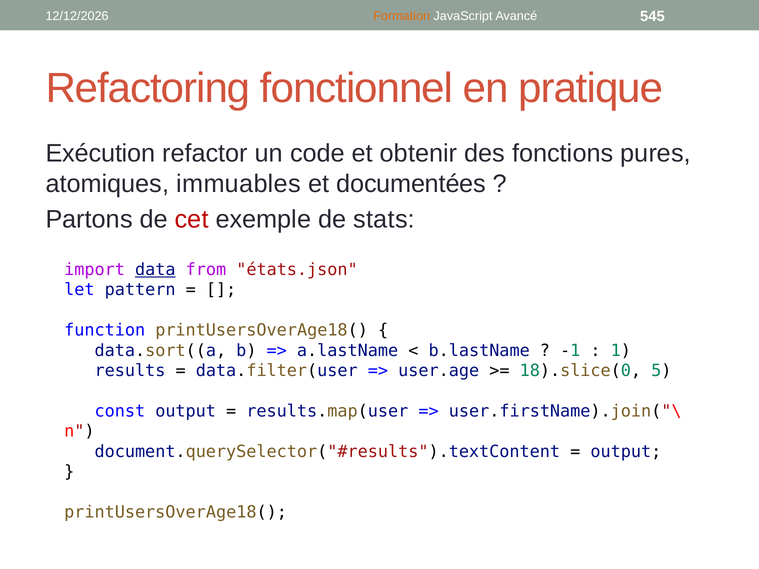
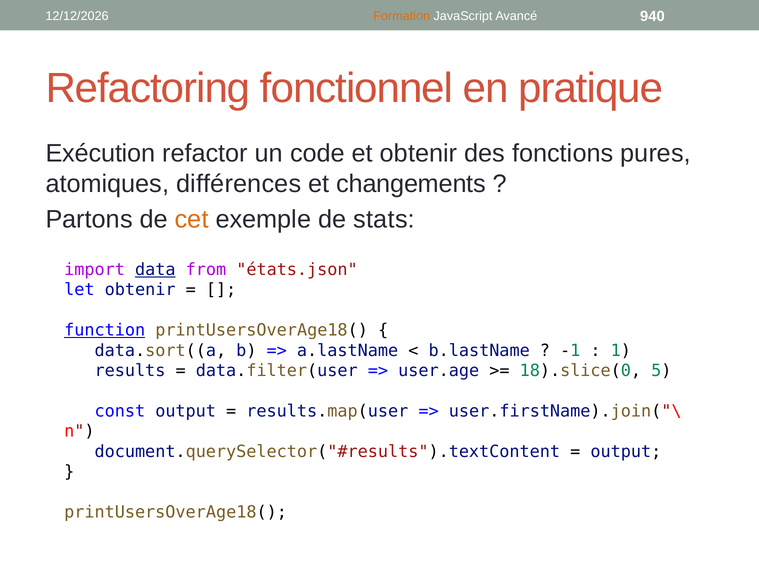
545: 545 -> 940 (652, 16)
immuables: immuables -> différences (239, 184)
documentées: documentées -> changements (411, 184)
cet colour: red -> orange (192, 219)
let pattern: pattern -> obtenir (140, 290)
function underline: none -> present (105, 330)
